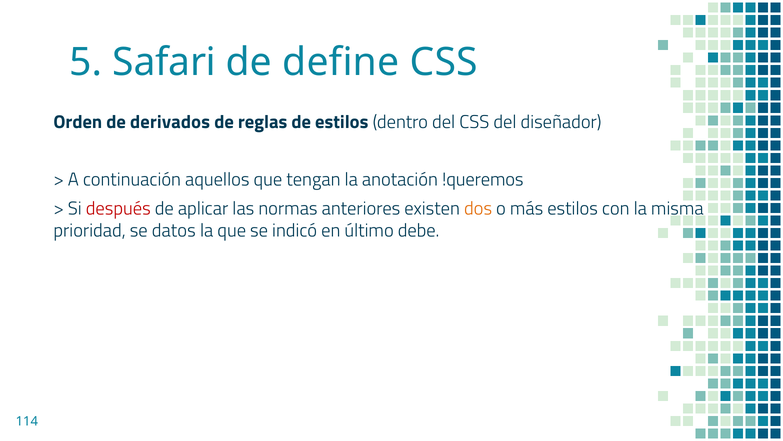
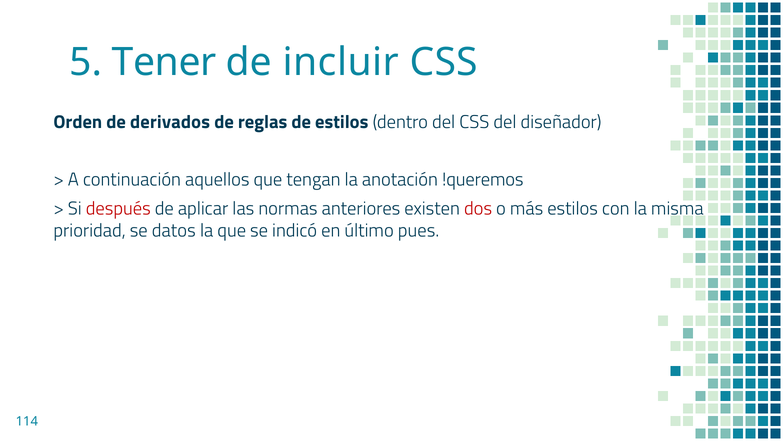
Safari: Safari -> Tener (164, 62)
define: define -> incluir (341, 62)
dos colour: orange -> red (478, 208)
debe: debe -> pues (419, 230)
